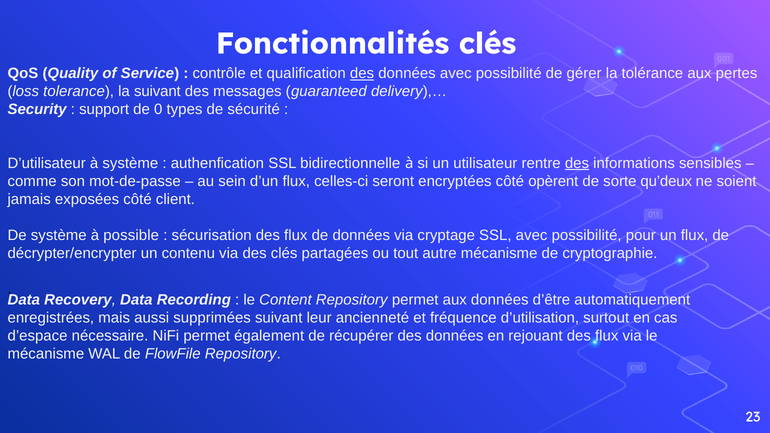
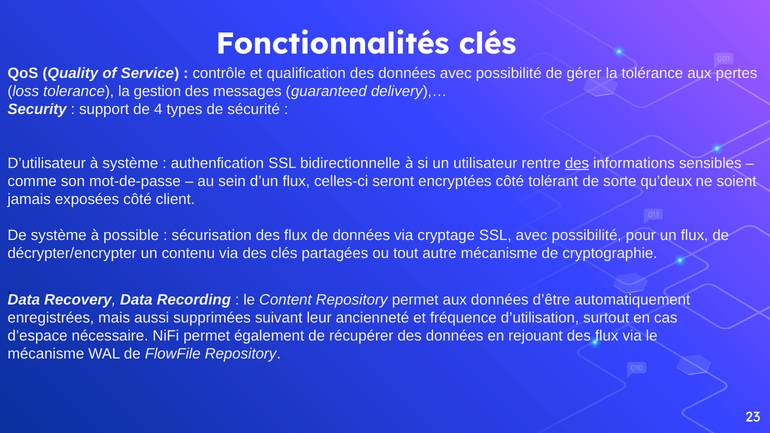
des underline: present -> none (362, 73)
la suivant: suivant -> gestion (157, 91)
0: 0 -> 4 (158, 109)
opèrent: opèrent -> tolérant (553, 181)
